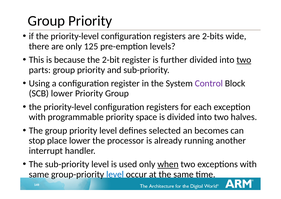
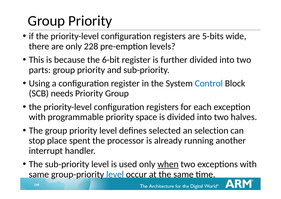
2-bits: 2-bits -> 5-bits (213, 36)
125: 125 -> 228 (91, 46)
2-bit: 2-bit -> 6-bit (111, 60)
two underline: present -> none (244, 60)
Control colour: purple -> blue (209, 83)
SCB lower: lower -> needs (62, 93)
becomes: becomes -> selection (211, 130)
place lower: lower -> spent (80, 140)
